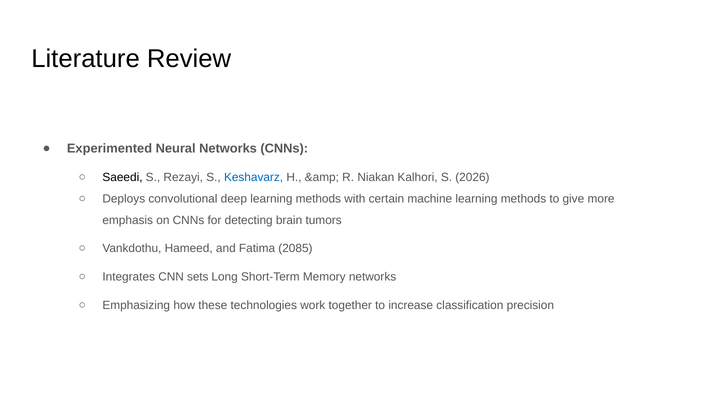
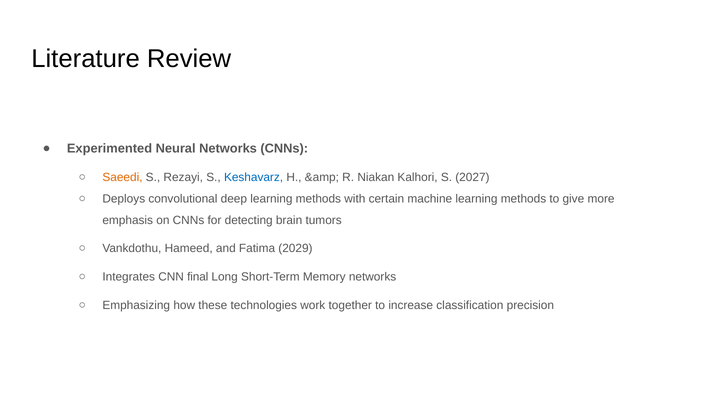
Saeedi colour: black -> orange (122, 177)
2026: 2026 -> 2027 (472, 177)
2085: 2085 -> 2029 (295, 249)
sets: sets -> final (198, 277)
